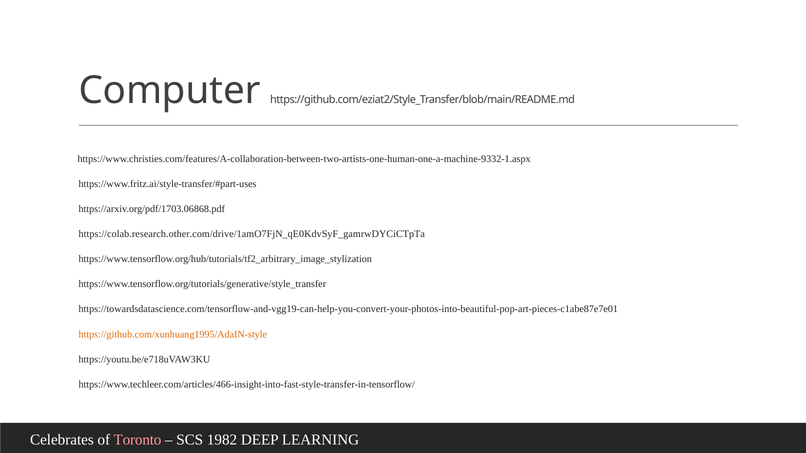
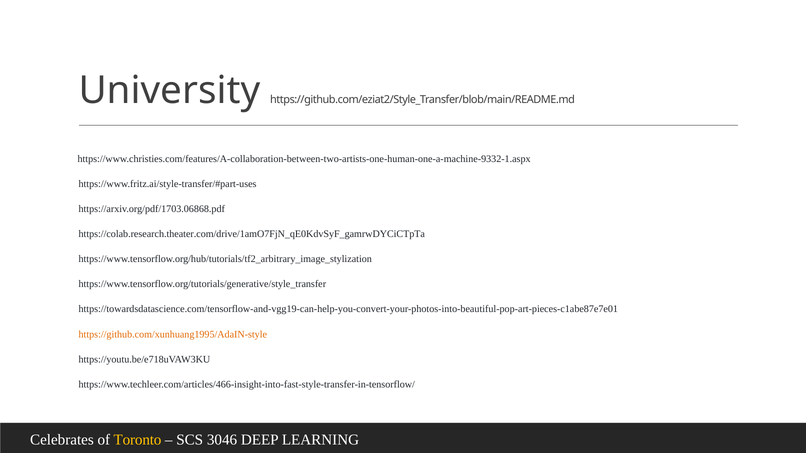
Computer: Computer -> University (170, 91)
https://colab.research.other.com/drive/1amO7FjN_qE0KdvSyF_gamrwDYCiCTpTa: https://colab.research.other.com/drive/1amO7FjN_qE0KdvSyF_gamrwDYCiCTpTa -> https://colab.research.theater.com/drive/1amO7FjN_qE0KdvSyF_gamrwDYCiCTpTa (252, 234)
Toronto colour: pink -> yellow (137, 440)
1982: 1982 -> 3046 (222, 440)
